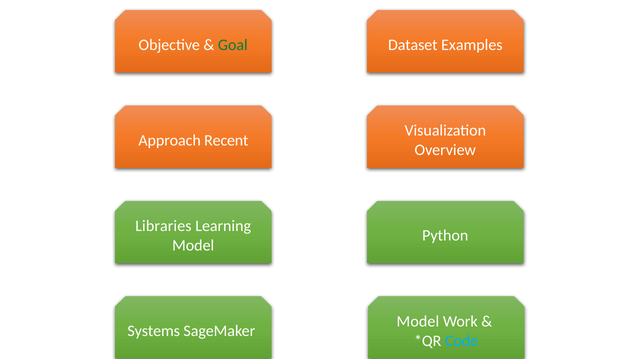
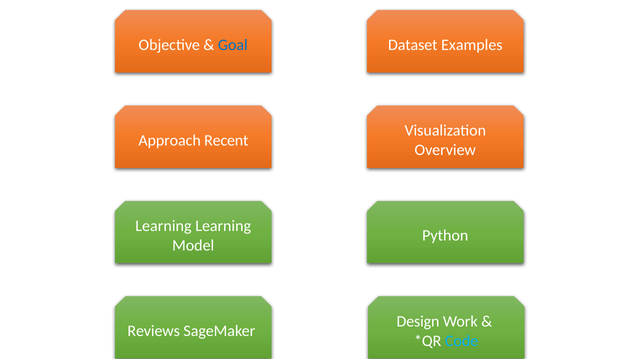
Goal colour: green -> blue (233, 45)
Libraries: Libraries -> Learning (163, 226)
Model: Model -> Design (418, 322)
Systems: Systems -> Reviews (154, 332)
